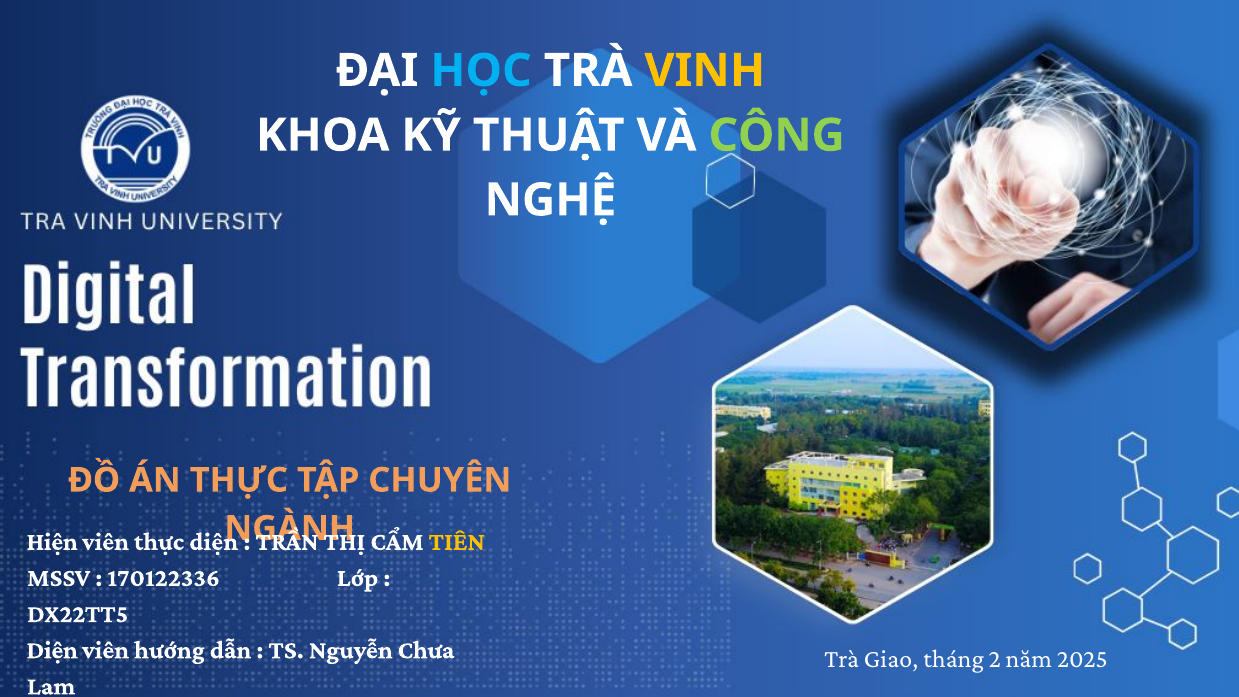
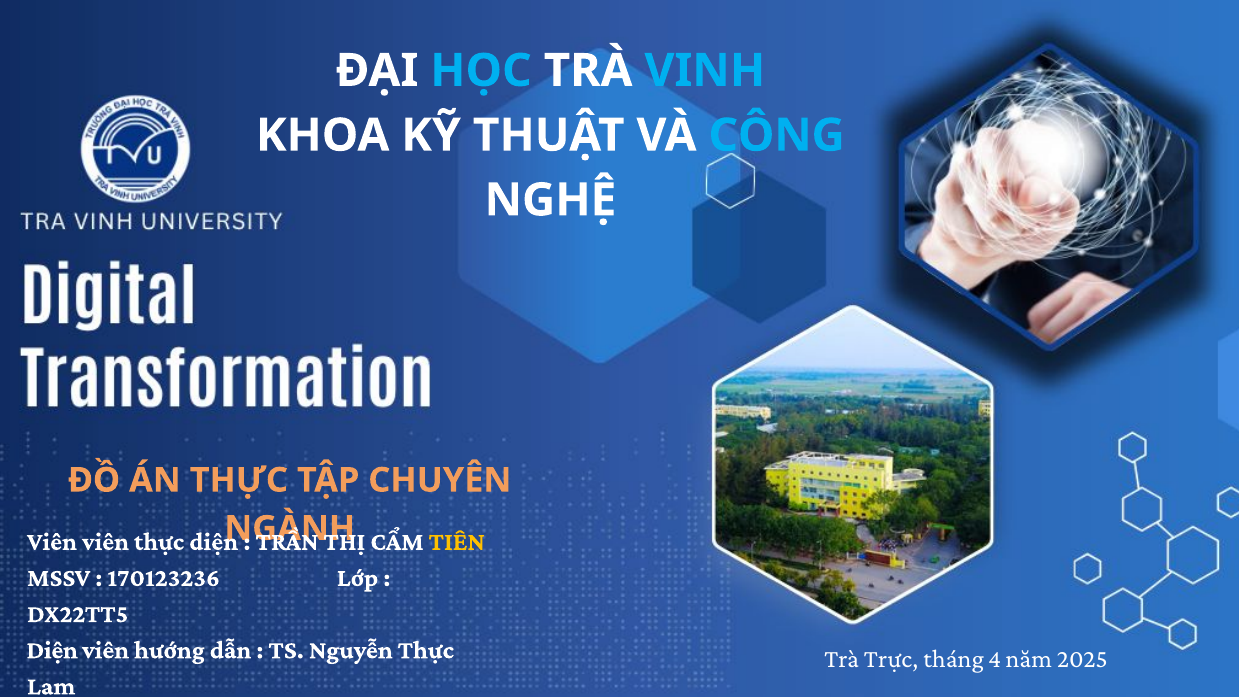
VINH colour: yellow -> light blue (705, 71)
CÔNG colour: light green -> light blue (777, 135)
Hiện: Hiện -> Viên (52, 541)
170122336: 170122336 -> 170123236 (164, 577)
Nguyễn Chưa: Chưa -> Thực (426, 650)
Giao: Giao -> Trực (891, 659)
2: 2 -> 4 (995, 659)
